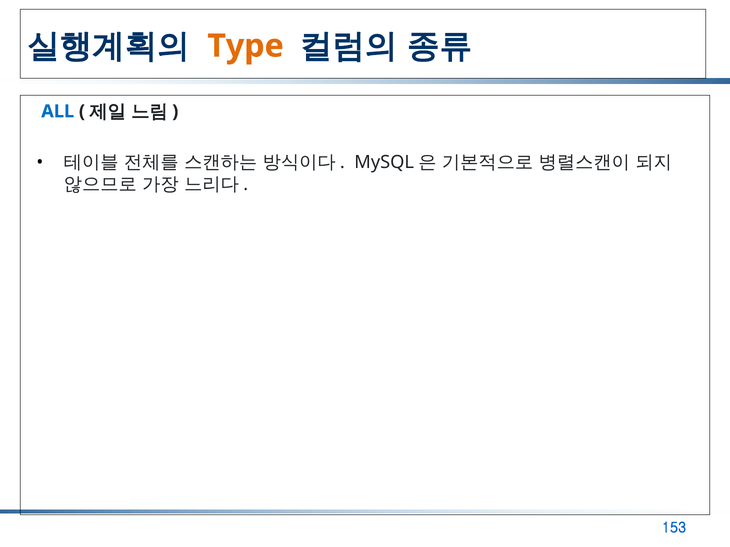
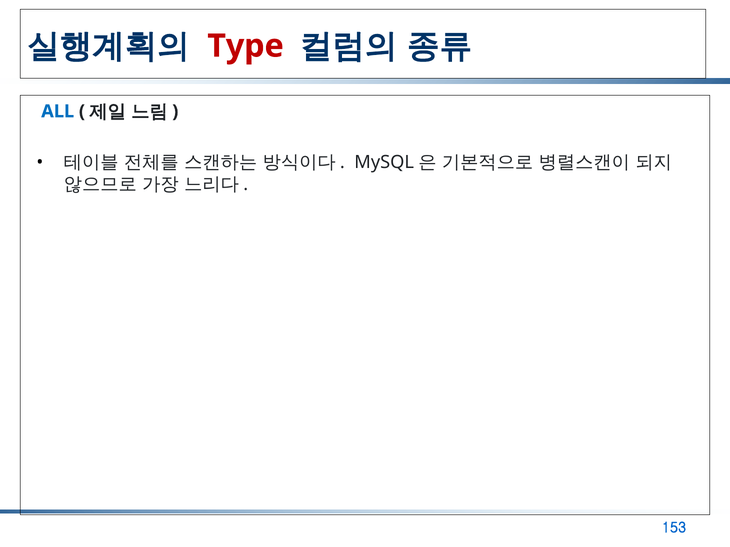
Type colour: orange -> red (246, 46)
